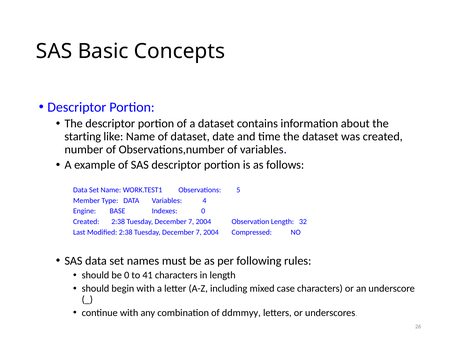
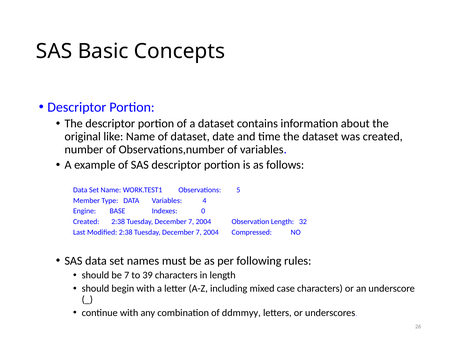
starting: starting -> original (83, 137)
be 0: 0 -> 7 (127, 276)
41: 41 -> 39 (148, 276)
